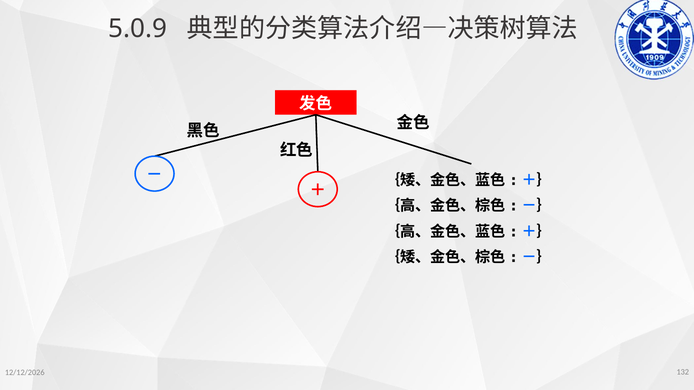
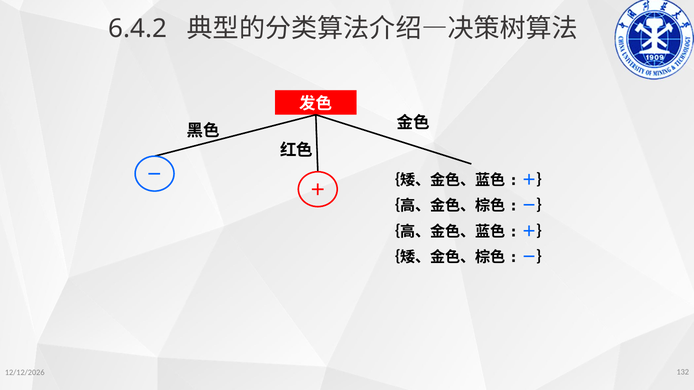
5.0.9: 5.0.9 -> 6.4.2 (138, 29)
